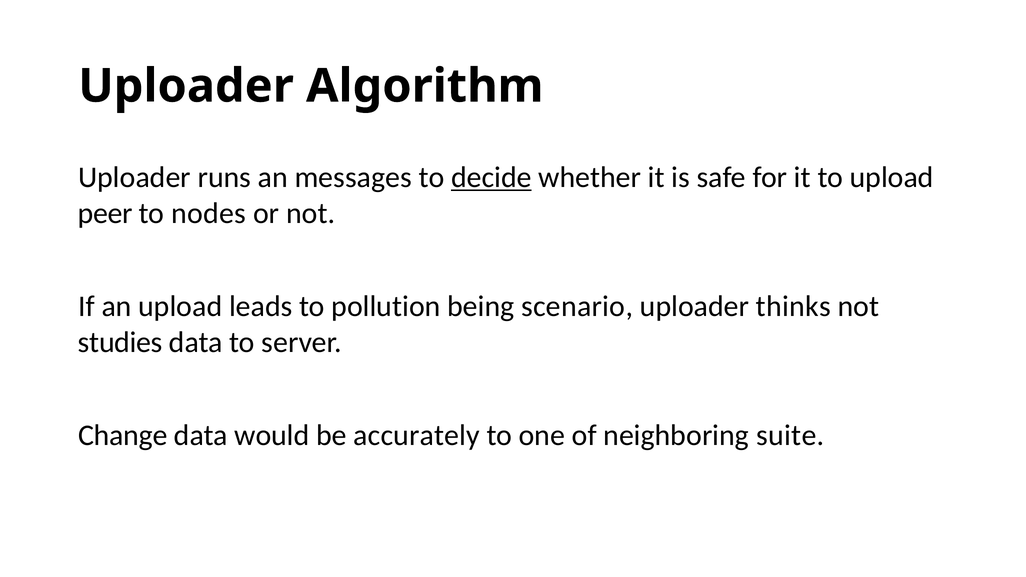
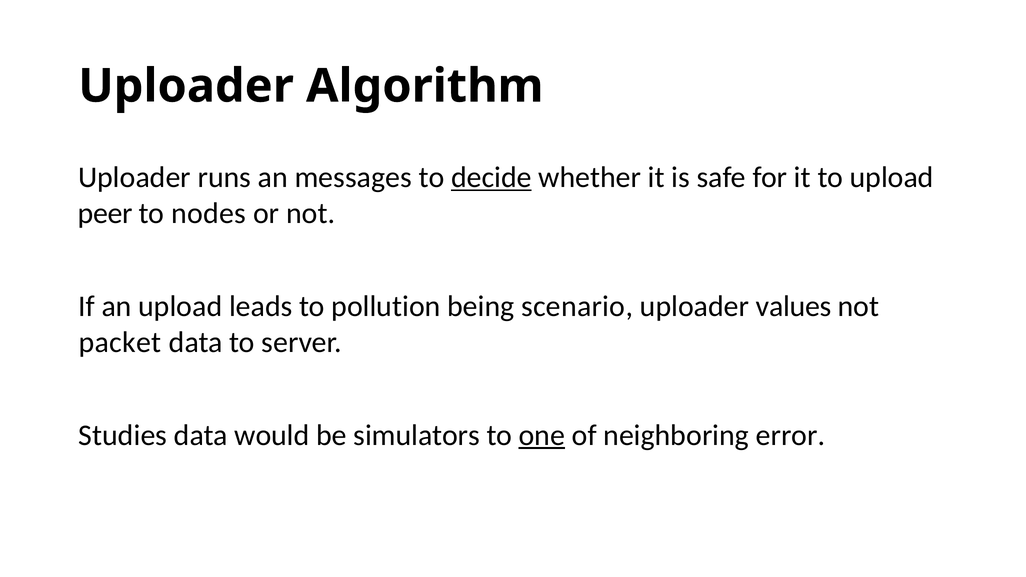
thinks: thinks -> values (794, 306)
studies: studies -> packet (120, 342)
Change: Change -> Studies (123, 435)
accurately: accurately -> simulators (417, 435)
one underline: none -> present (542, 435)
suite: suite -> error (790, 435)
